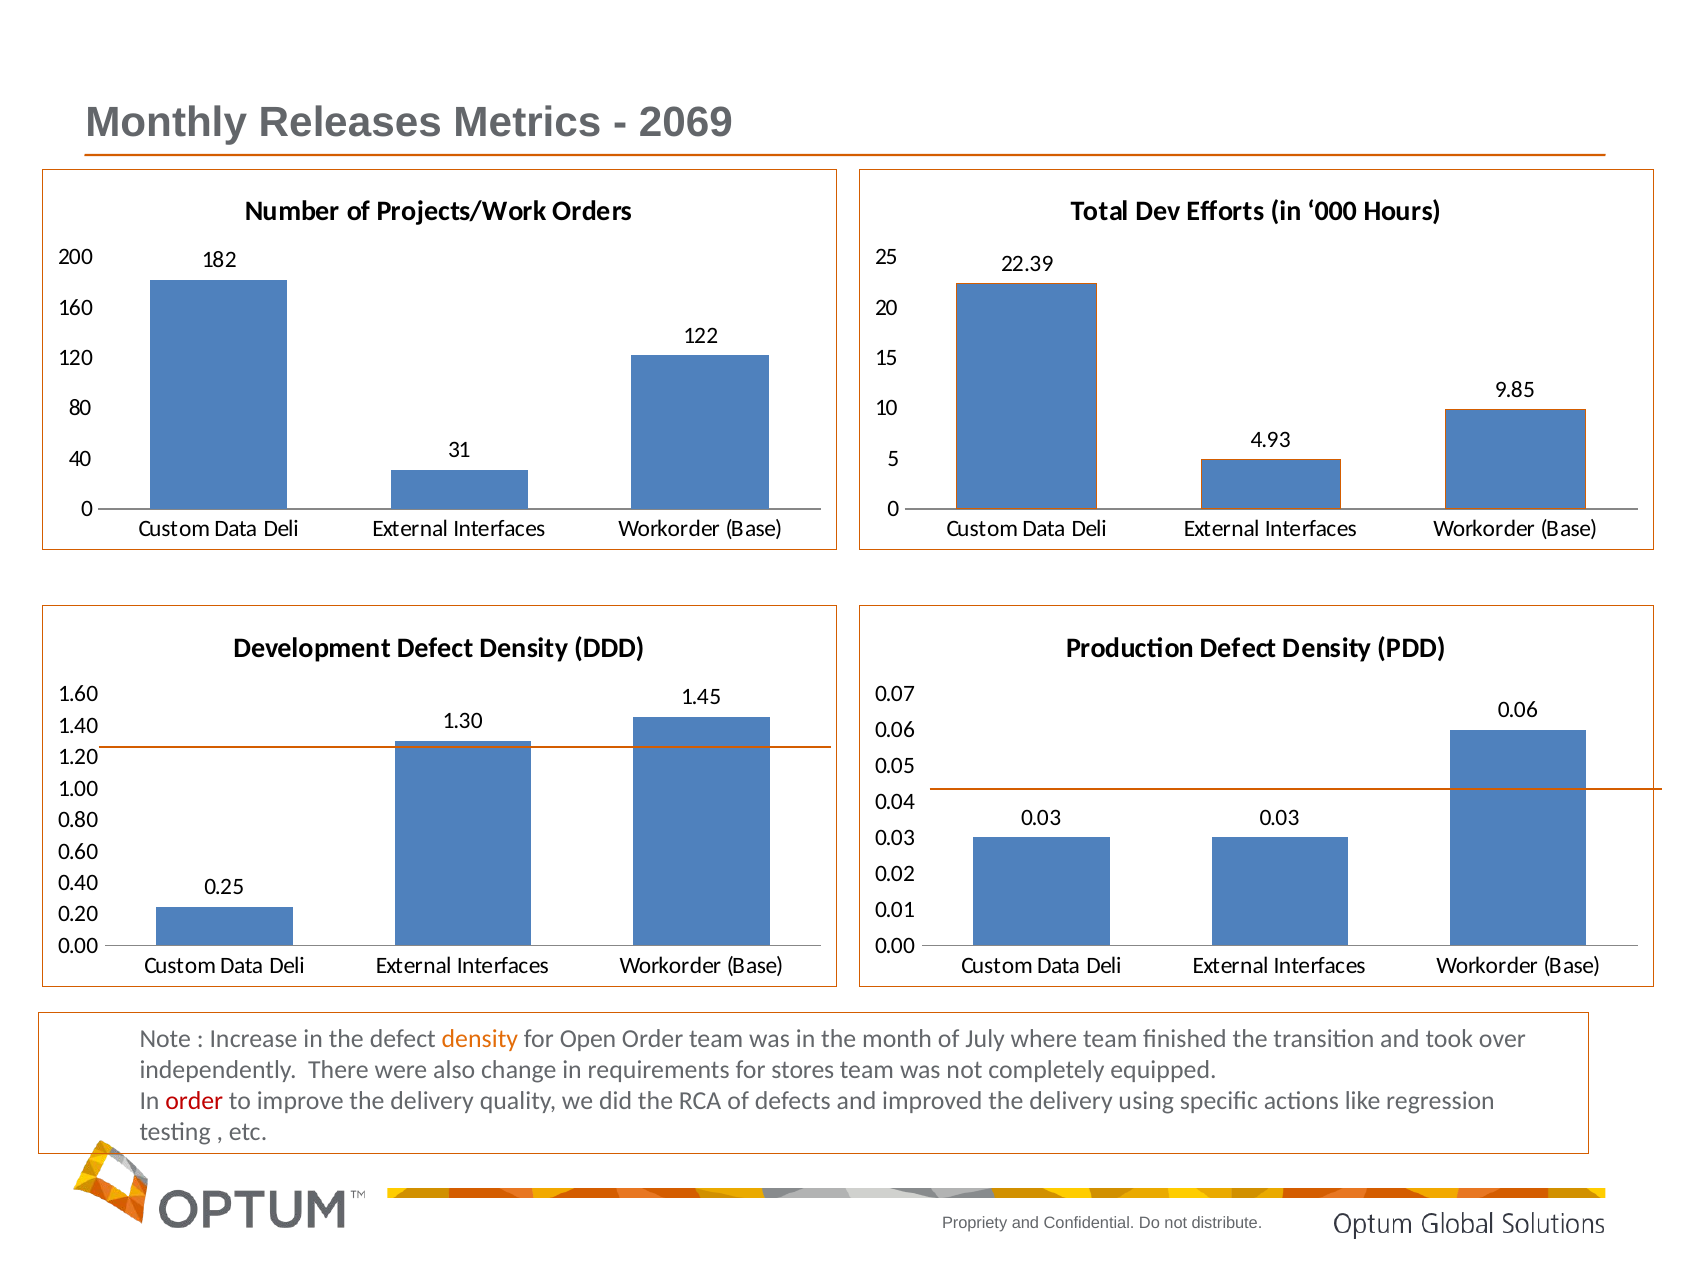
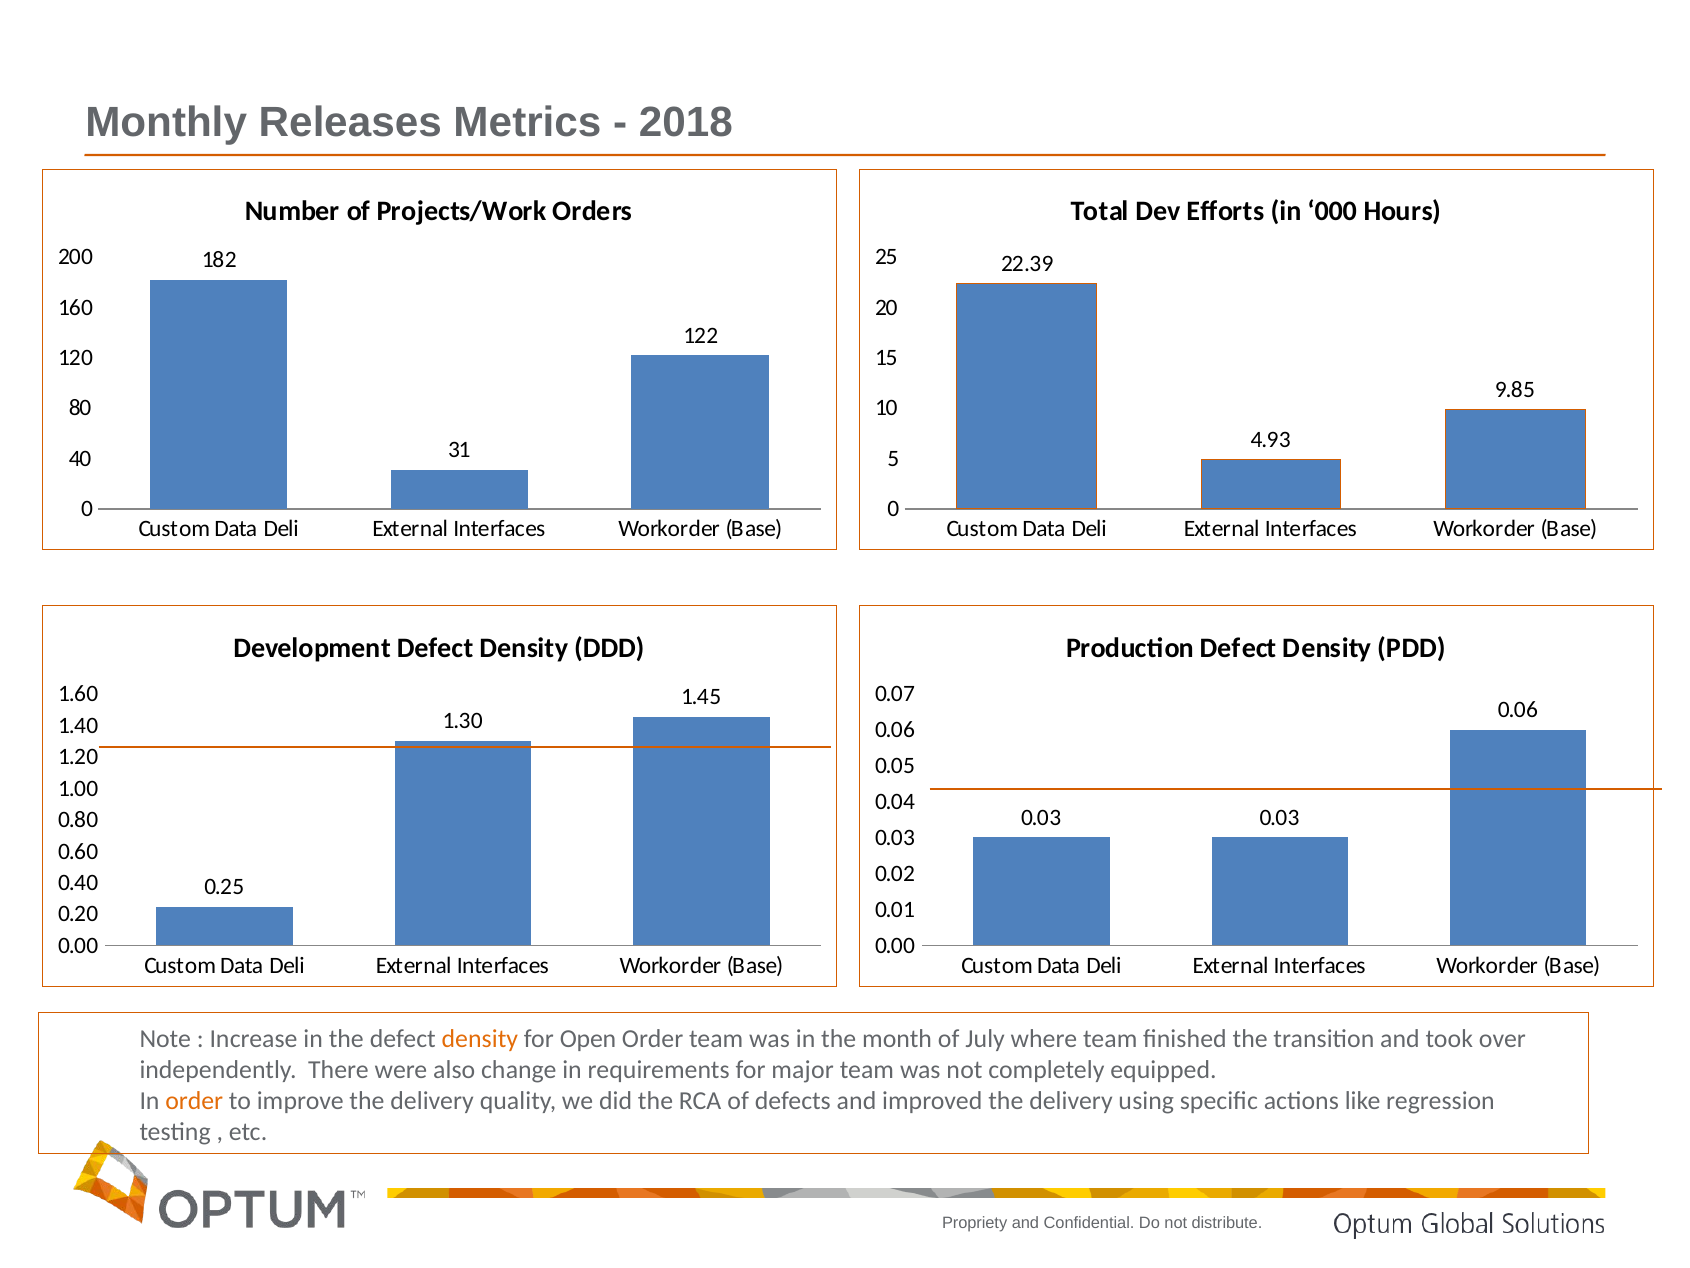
2069: 2069 -> 2018 (686, 122)
stores: stores -> major (803, 1069)
order colour: red -> orange (194, 1100)
